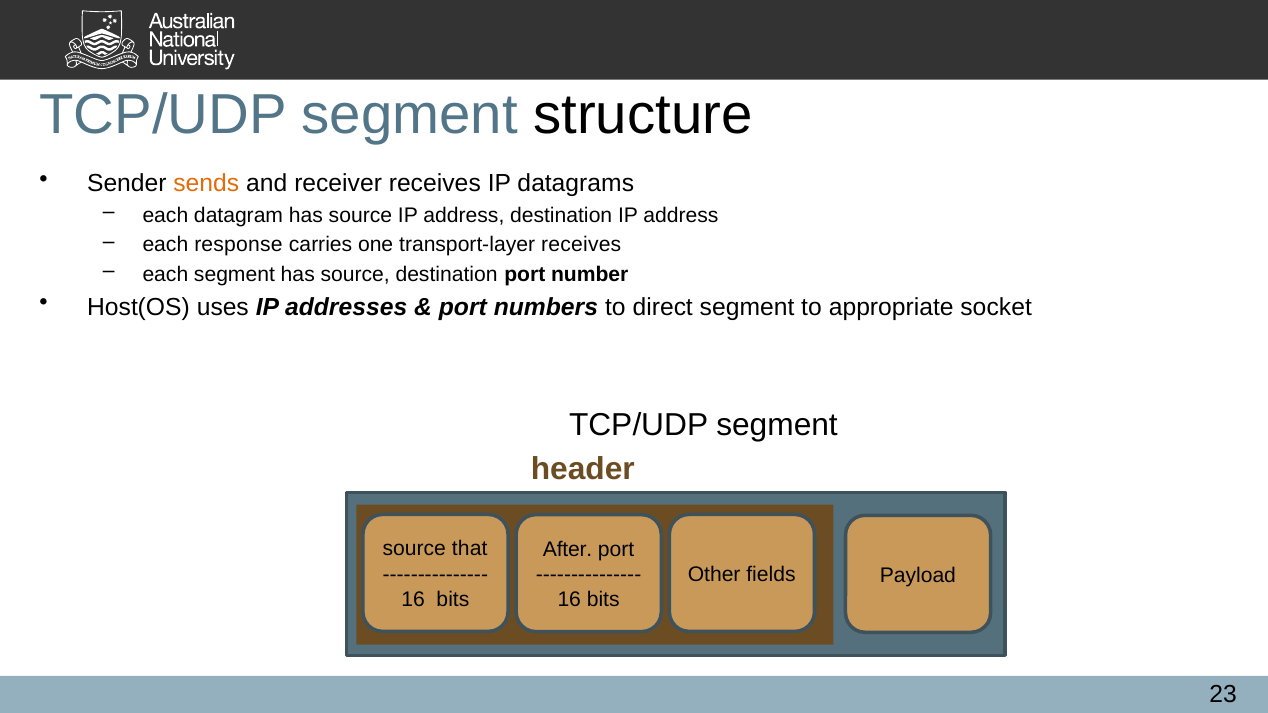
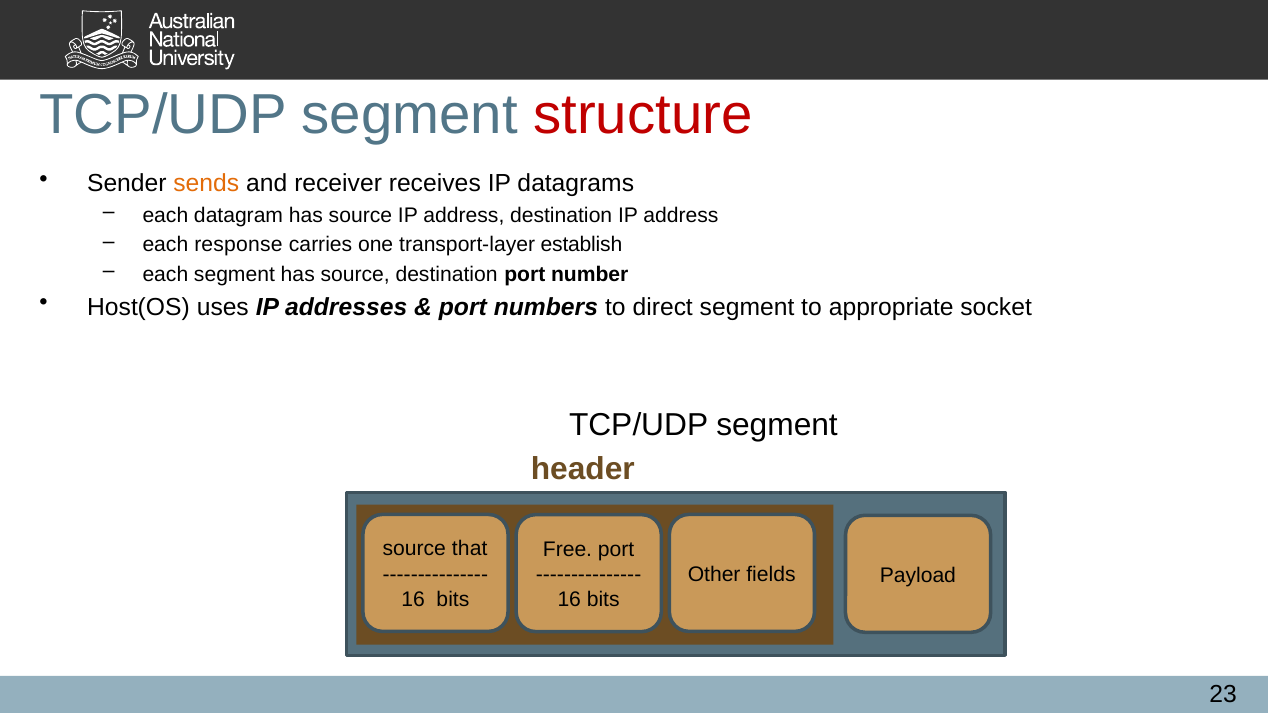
structure colour: black -> red (643, 115)
transport-layer receives: receives -> establish (581, 245)
After: After -> Free (568, 549)
